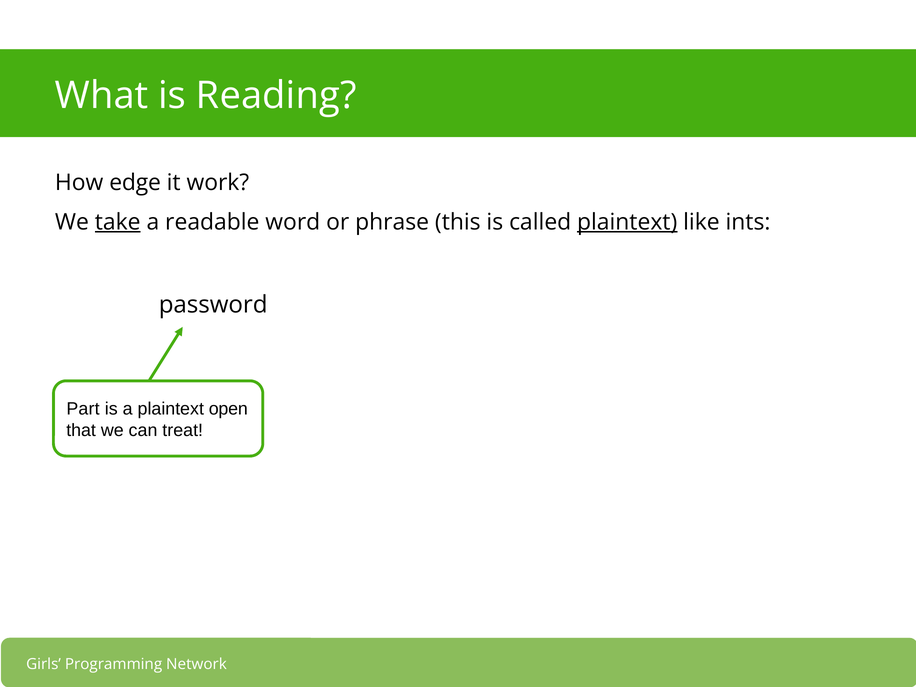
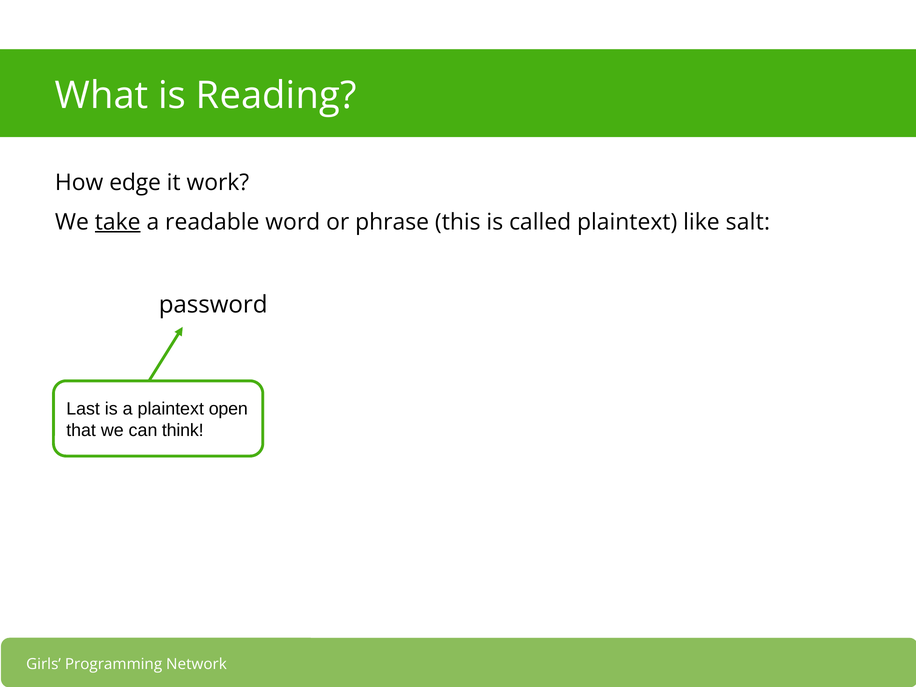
plaintext underline: present -> none (627, 222)
ints: ints -> salt (748, 222)
Part: Part -> Last (83, 409)
treat: treat -> think (183, 430)
